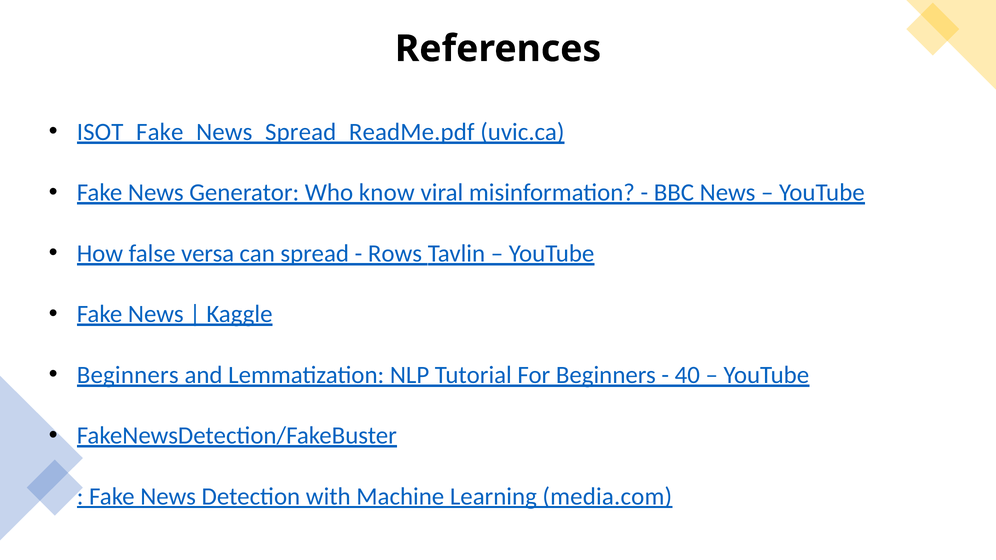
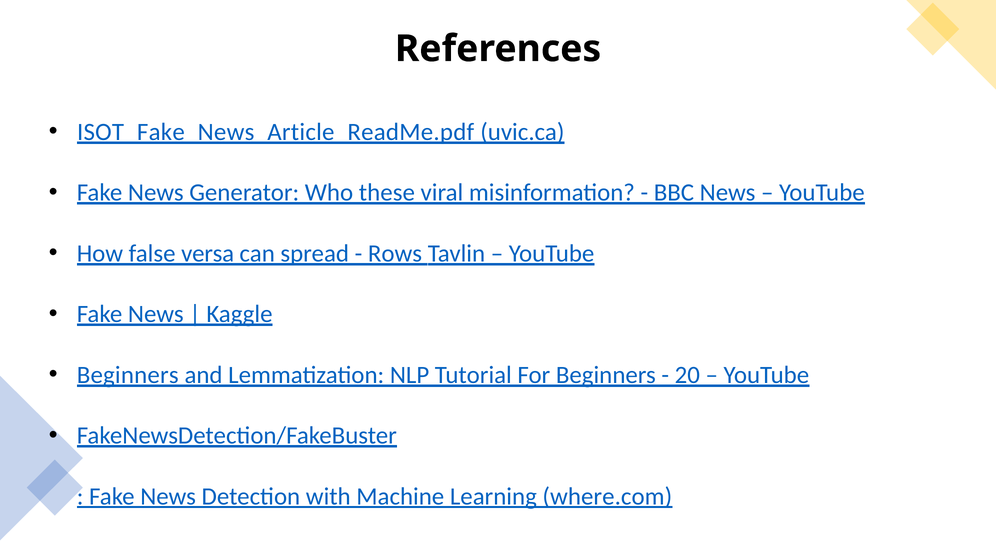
ISOT_Fake_News_Spread_ReadMe.pdf: ISOT_Fake_News_Spread_ReadMe.pdf -> ISOT_Fake_News_Article_ReadMe.pdf (276, 132)
know: know -> these (387, 193)
40: 40 -> 20 (687, 375)
media.com: media.com -> where.com (607, 497)
